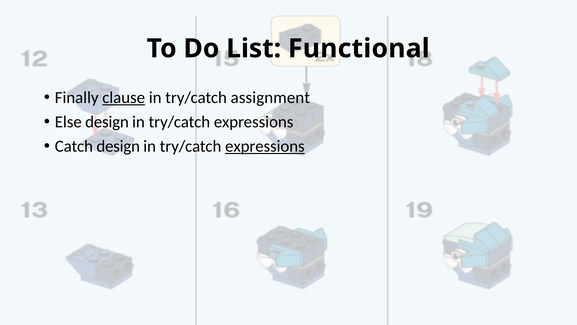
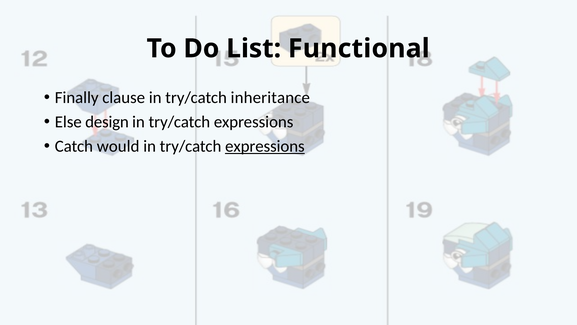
clause underline: present -> none (124, 98)
assignment: assignment -> inheritance (270, 98)
Catch design: design -> would (118, 146)
